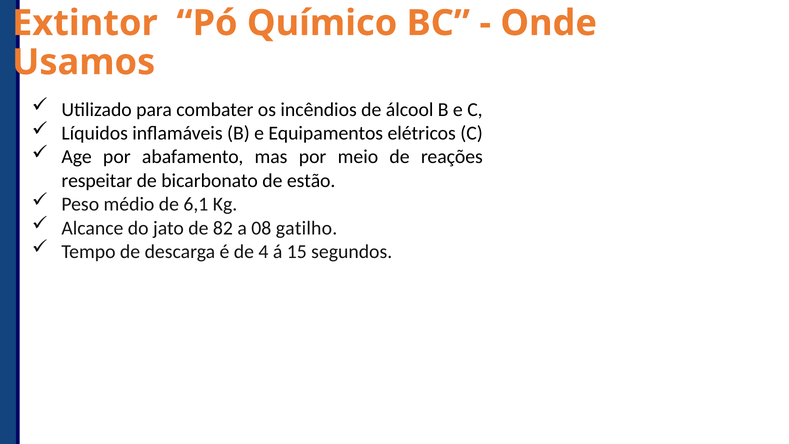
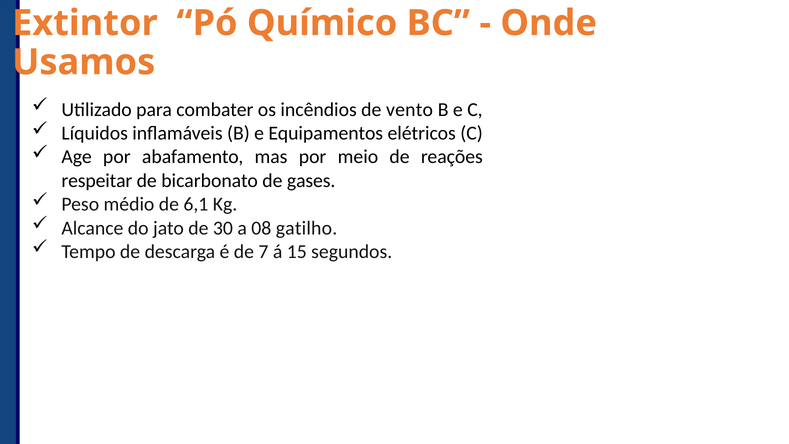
álcool: álcool -> vento (410, 110)
estão: estão -> gases (311, 181)
82: 82 -> 30 (223, 228)
4: 4 -> 7 (263, 252)
